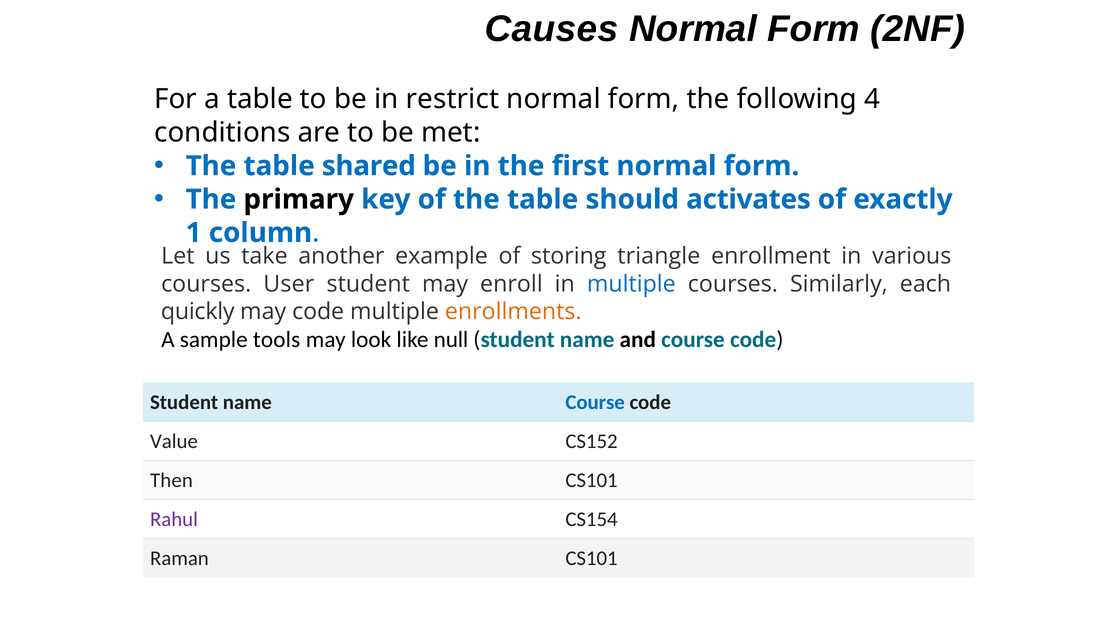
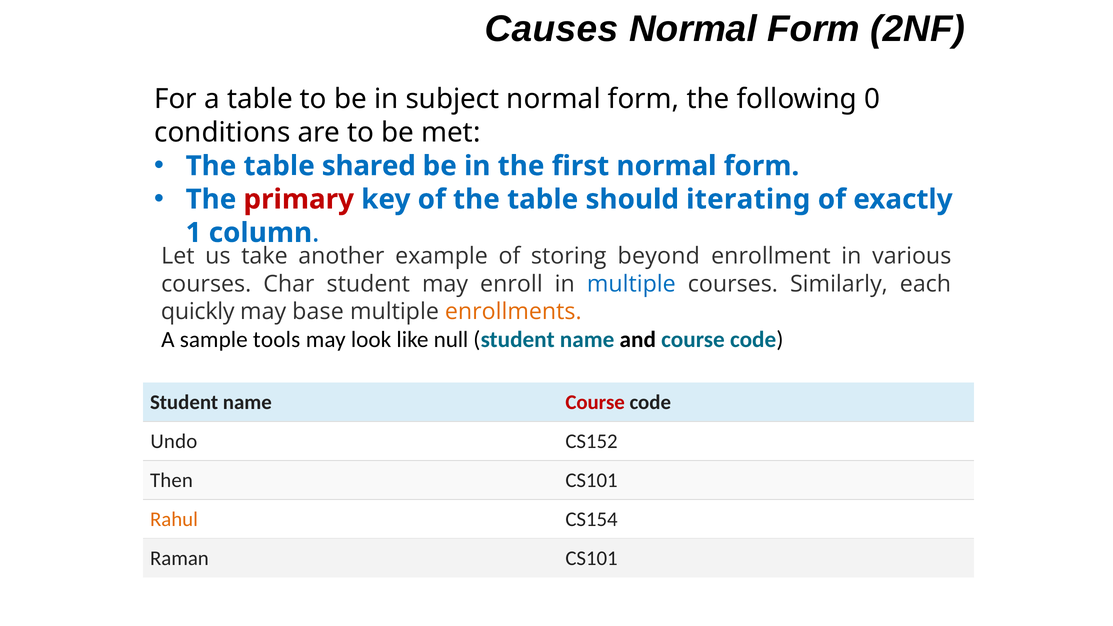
restrict: restrict -> subject (453, 99)
4: 4 -> 0 (872, 99)
primary colour: black -> red (299, 199)
activates: activates -> iterating (748, 199)
triangle: triangle -> beyond (659, 256)
User: User -> Char (289, 284)
may code: code -> base (318, 312)
Course colour: blue -> red (595, 403)
Value: Value -> Undo (174, 442)
Rahul colour: purple -> orange (174, 519)
